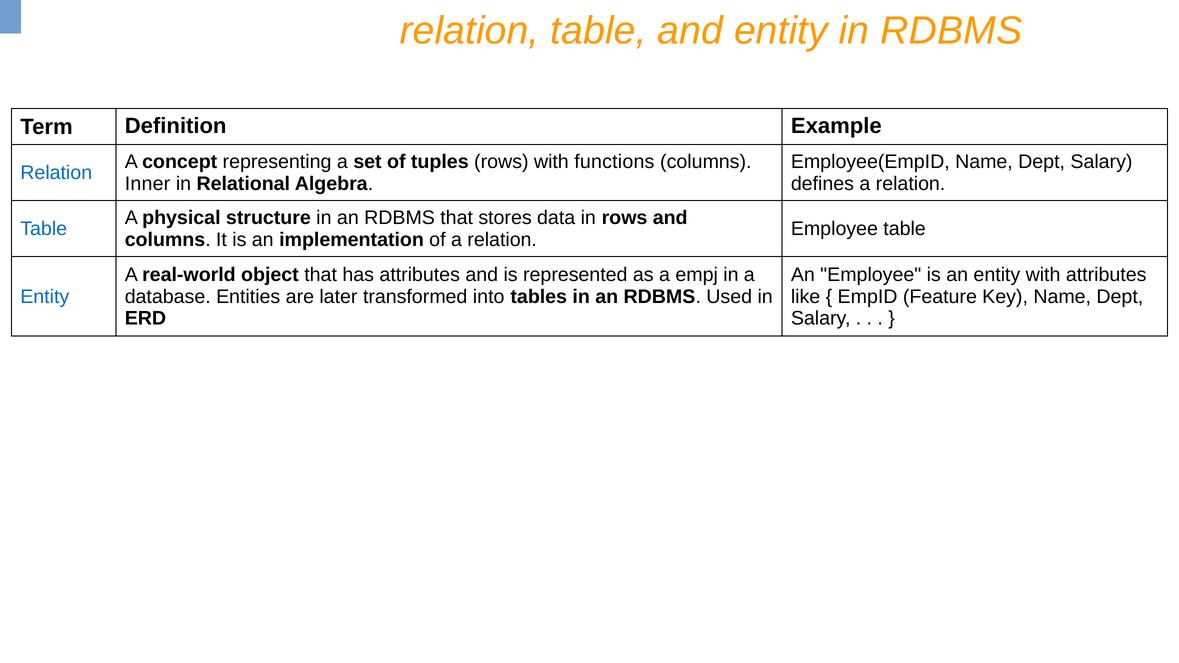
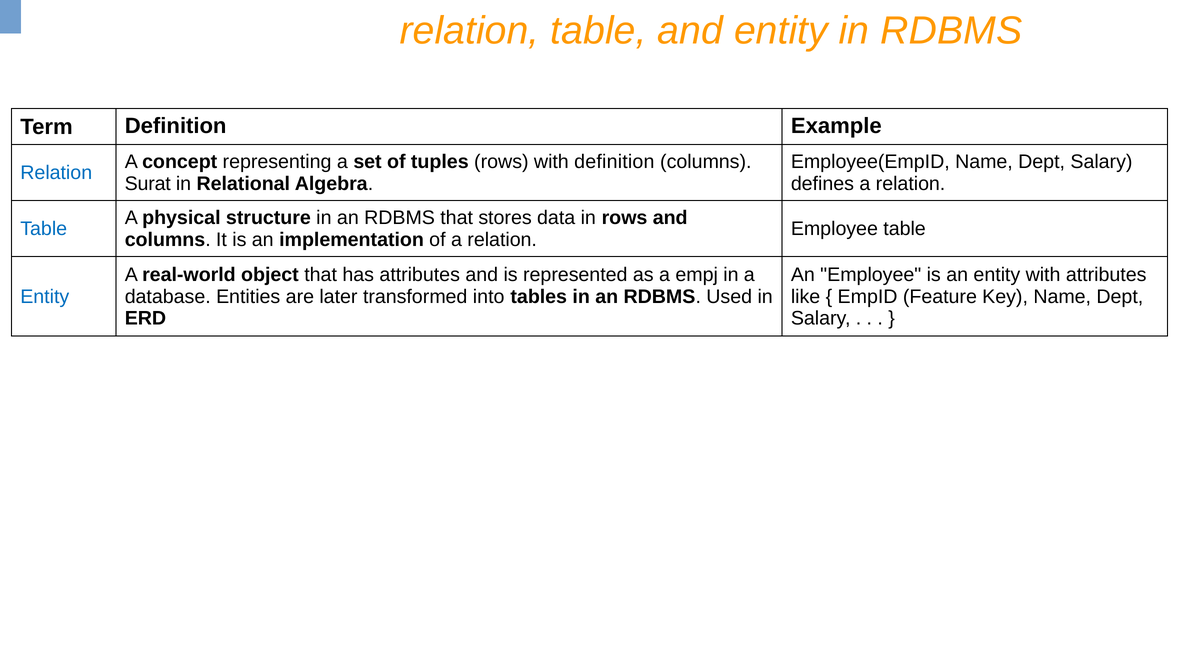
with functions: functions -> definition (614, 162)
Inner: Inner -> Surat (148, 184)
